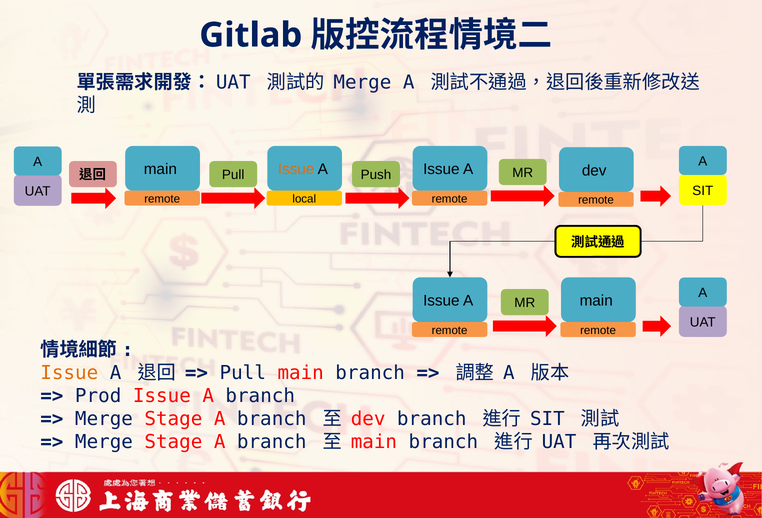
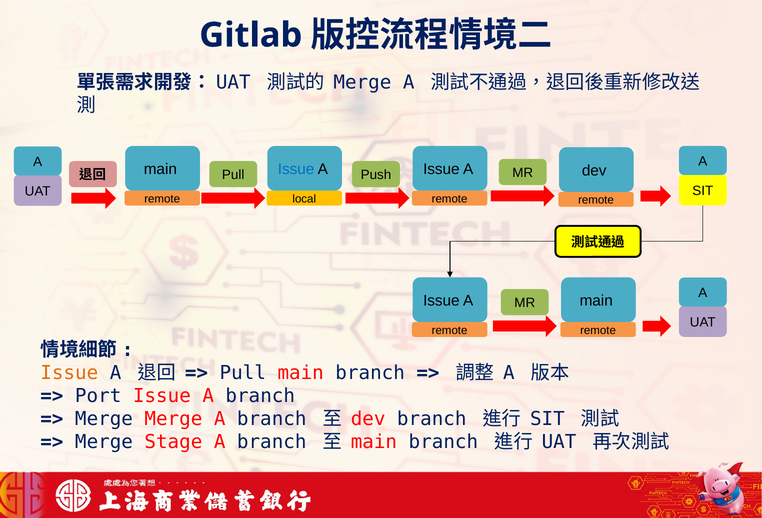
Issue colour: orange -> blue (296, 170)
Prod: Prod -> Port (98, 396)
Stage: Stage -> Merge (173, 419)
